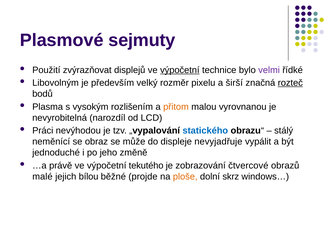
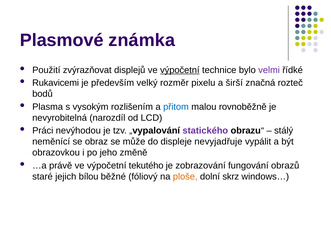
sejmuty: sejmuty -> známka (142, 40)
Libovolným: Libovolným -> Rukavicemi (56, 83)
rozteč underline: present -> none (290, 83)
přitom colour: orange -> blue (176, 107)
vyrovnanou: vyrovnanou -> rovnoběžně (243, 107)
statického colour: blue -> purple (205, 131)
jednoduché: jednoduché -> obrazovkou (56, 153)
čtvercové: čtvercové -> fungování (248, 166)
malé: malé -> staré (42, 177)
projde: projde -> fóliový (143, 177)
